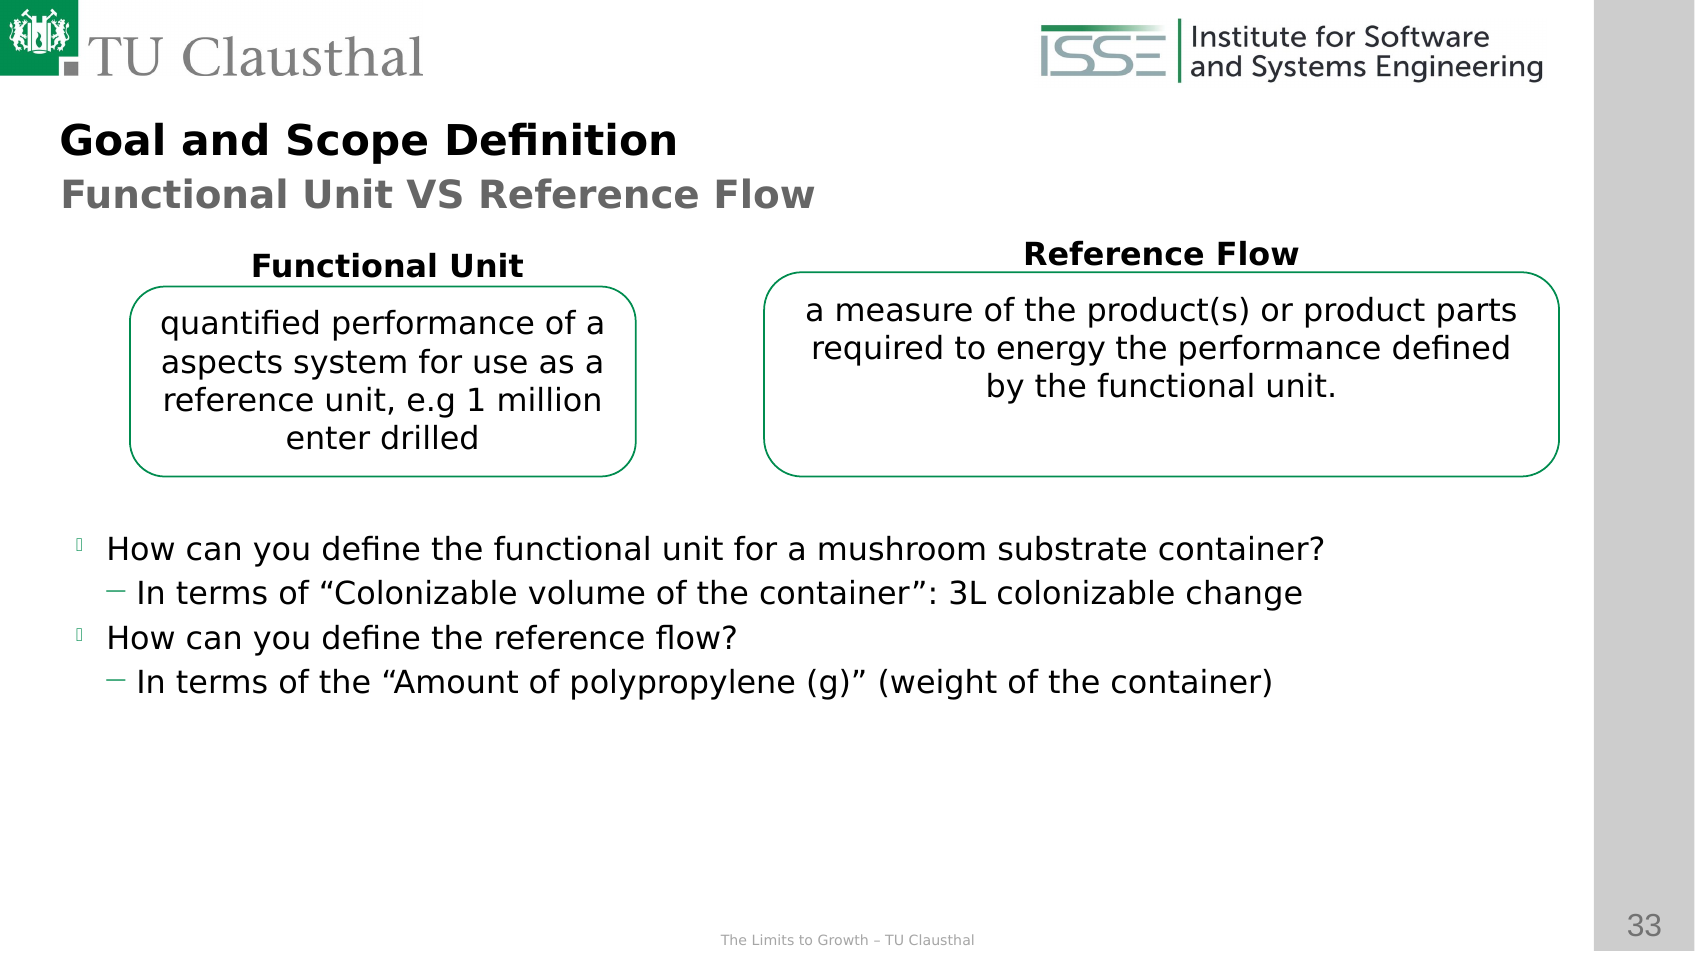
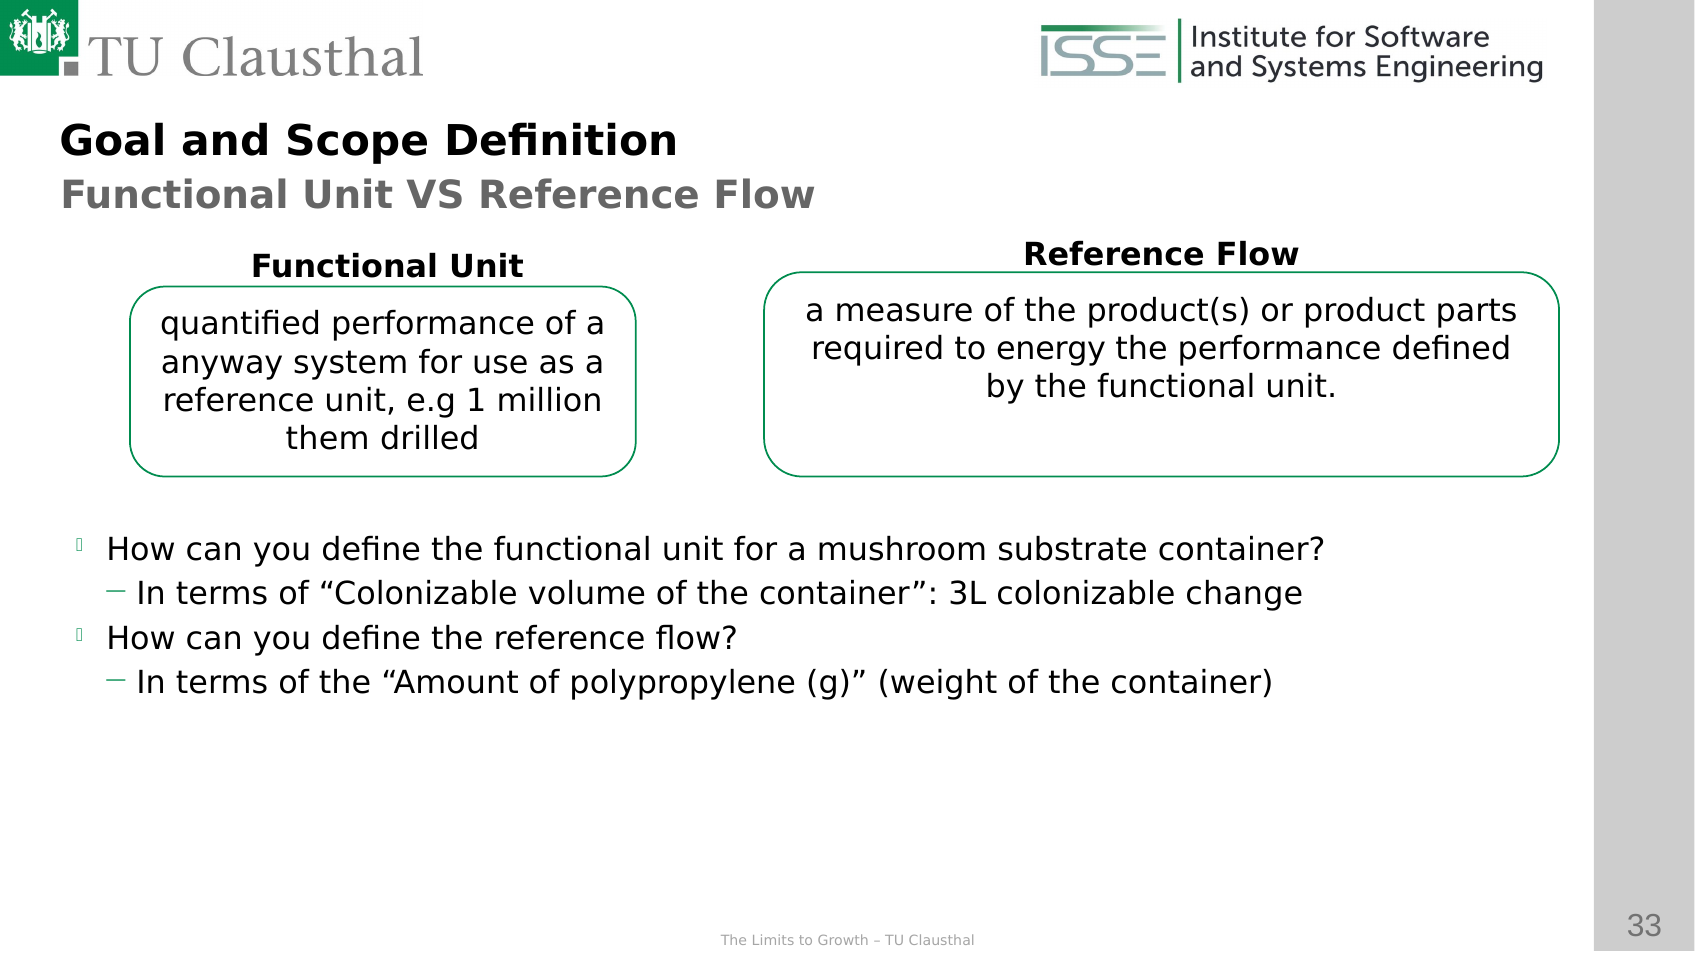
aspects: aspects -> anyway (222, 363)
enter: enter -> them (328, 439)
